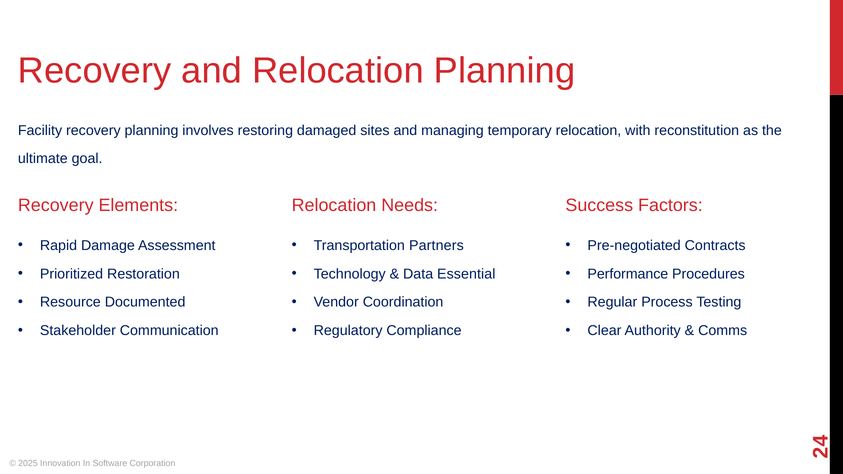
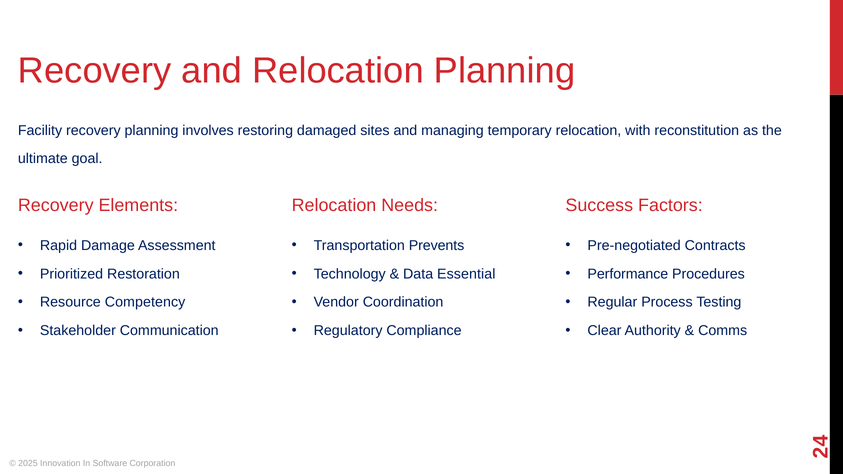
Partners: Partners -> Prevents (437, 246)
Documented: Documented -> Competency (145, 302)
